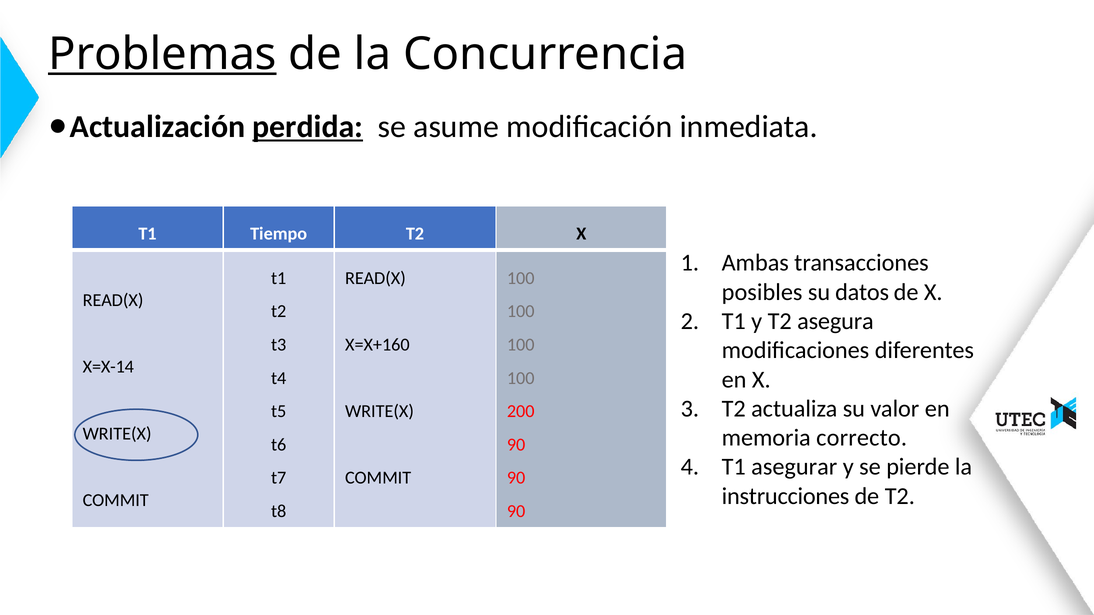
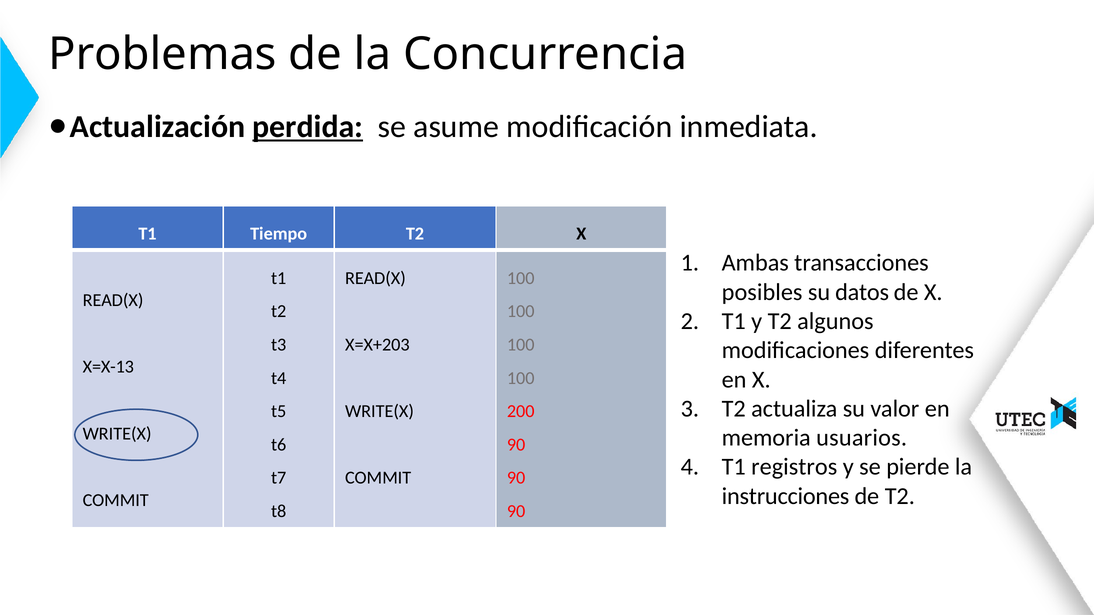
Problemas underline: present -> none (163, 54)
asegura: asegura -> algunos (835, 321)
X=X+160: X=X+160 -> X=X+203 (377, 345)
X=X-14: X=X-14 -> X=X-13 (108, 367)
correcto: correcto -> usuarios (862, 438)
asegurar: asegurar -> registros (794, 467)
